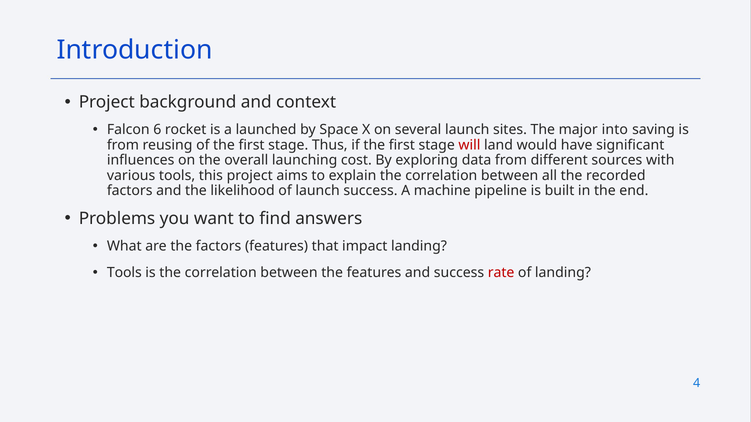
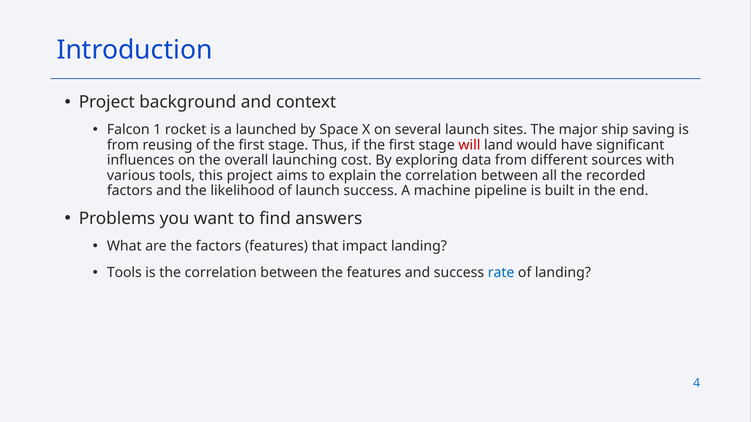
6: 6 -> 1 (157, 130)
into: into -> ship (615, 130)
rate colour: red -> blue (501, 273)
